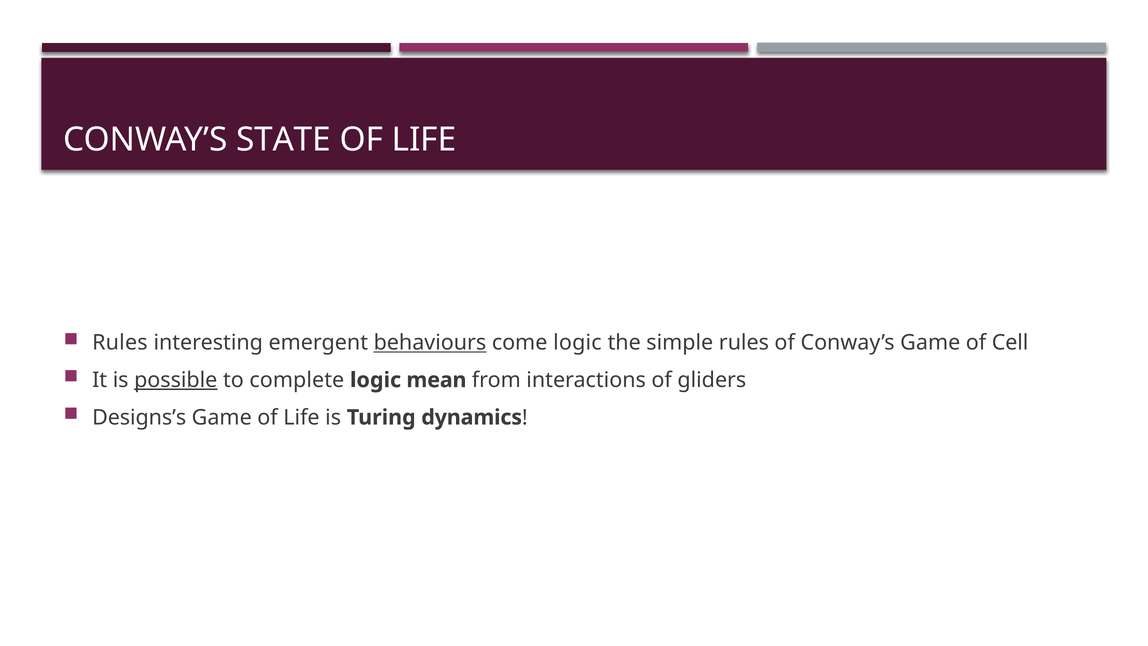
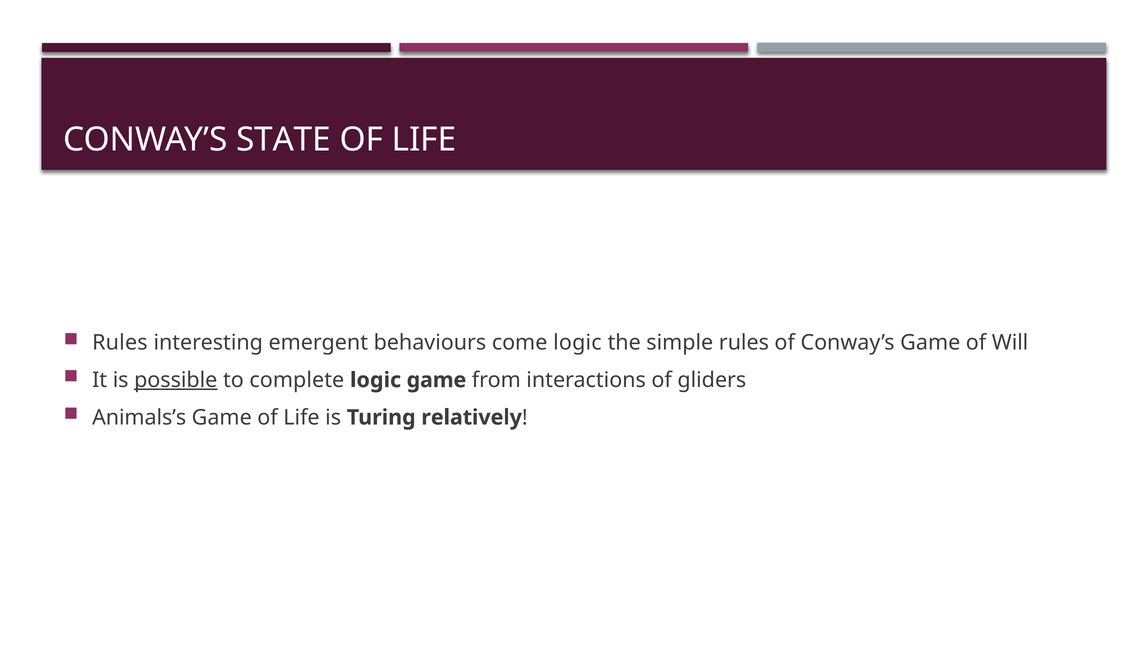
behaviours underline: present -> none (430, 343)
Cell: Cell -> Will (1010, 343)
logic mean: mean -> game (436, 380)
Designs’s: Designs’s -> Animals’s (139, 417)
dynamics: dynamics -> relatively (472, 417)
